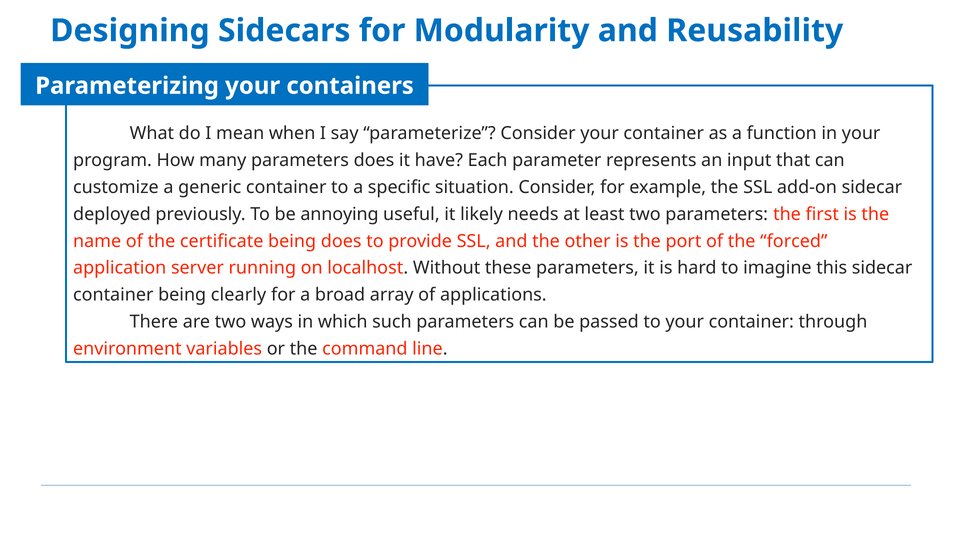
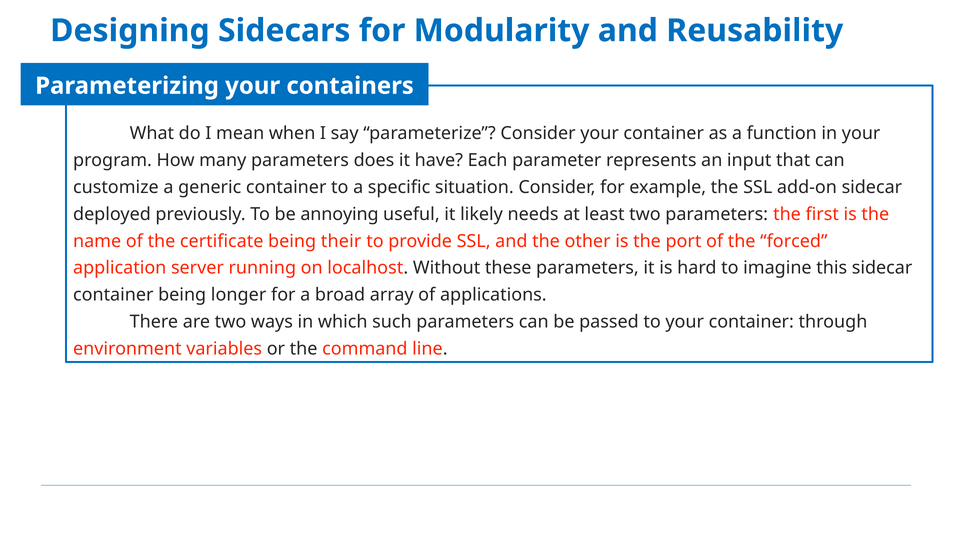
being does: does -> their (341, 241)
clearly: clearly -> longer (239, 295)
